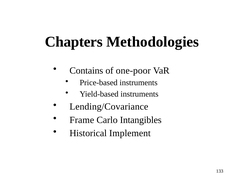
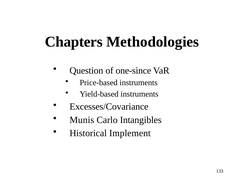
Contains: Contains -> Question (86, 71)
one-poor: one-poor -> one-since (133, 71)
Lending/Covariance: Lending/Covariance -> Excesses/Covariance (109, 107)
Frame: Frame -> Munis (82, 120)
